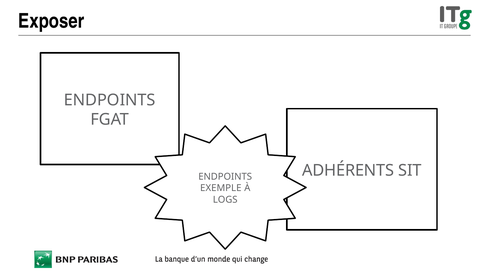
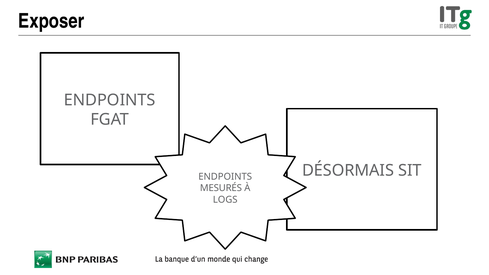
ADHÉRENTS: ADHÉRENTS -> DÉSORMAIS (348, 170)
EXEMPLE: EXEMPLE -> MESURÉS (221, 188)
